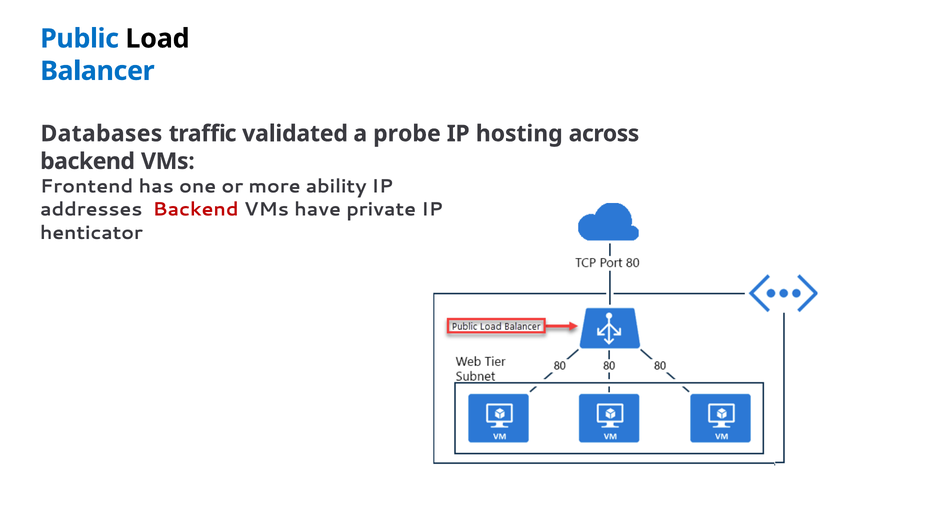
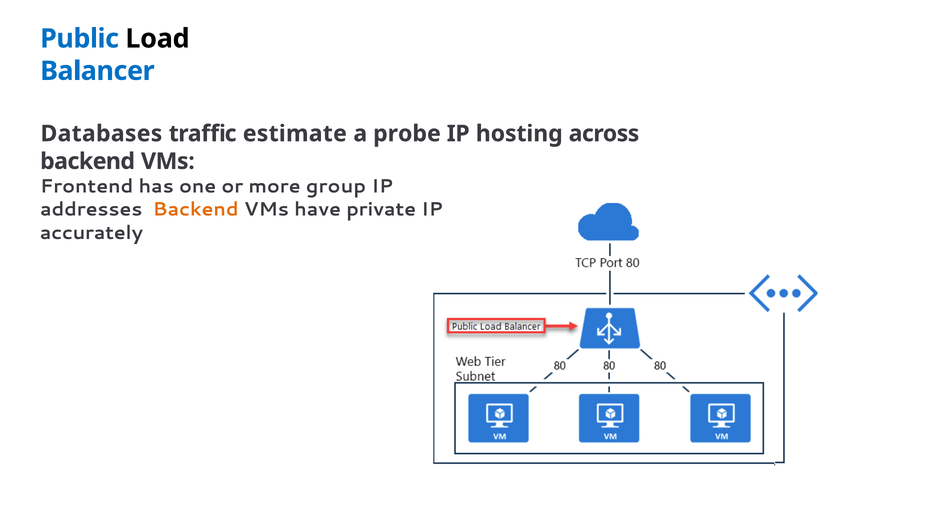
validated: validated -> estimate (295, 134)
ability: ability -> group (336, 187)
Backend colour: red -> orange (196, 210)
henticator: henticator -> accurately (91, 233)
